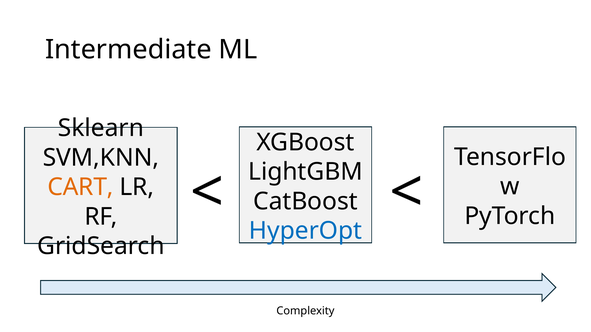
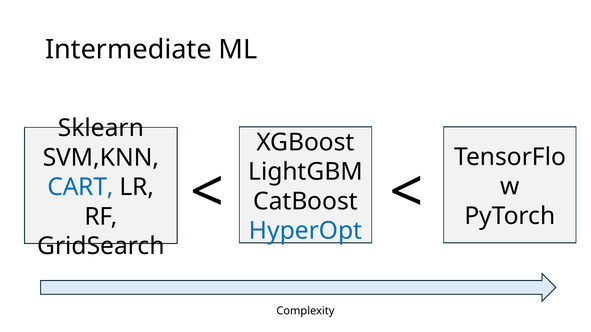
CART colour: orange -> blue (80, 187)
